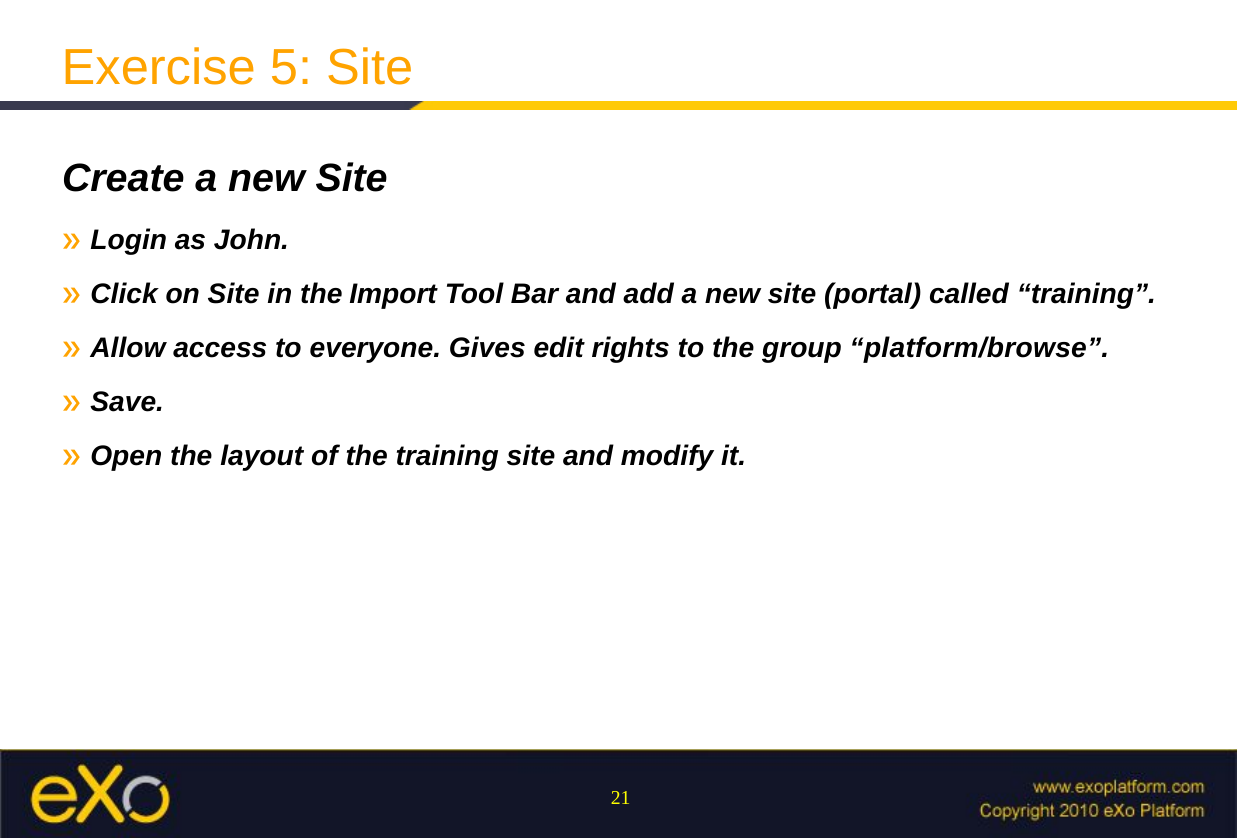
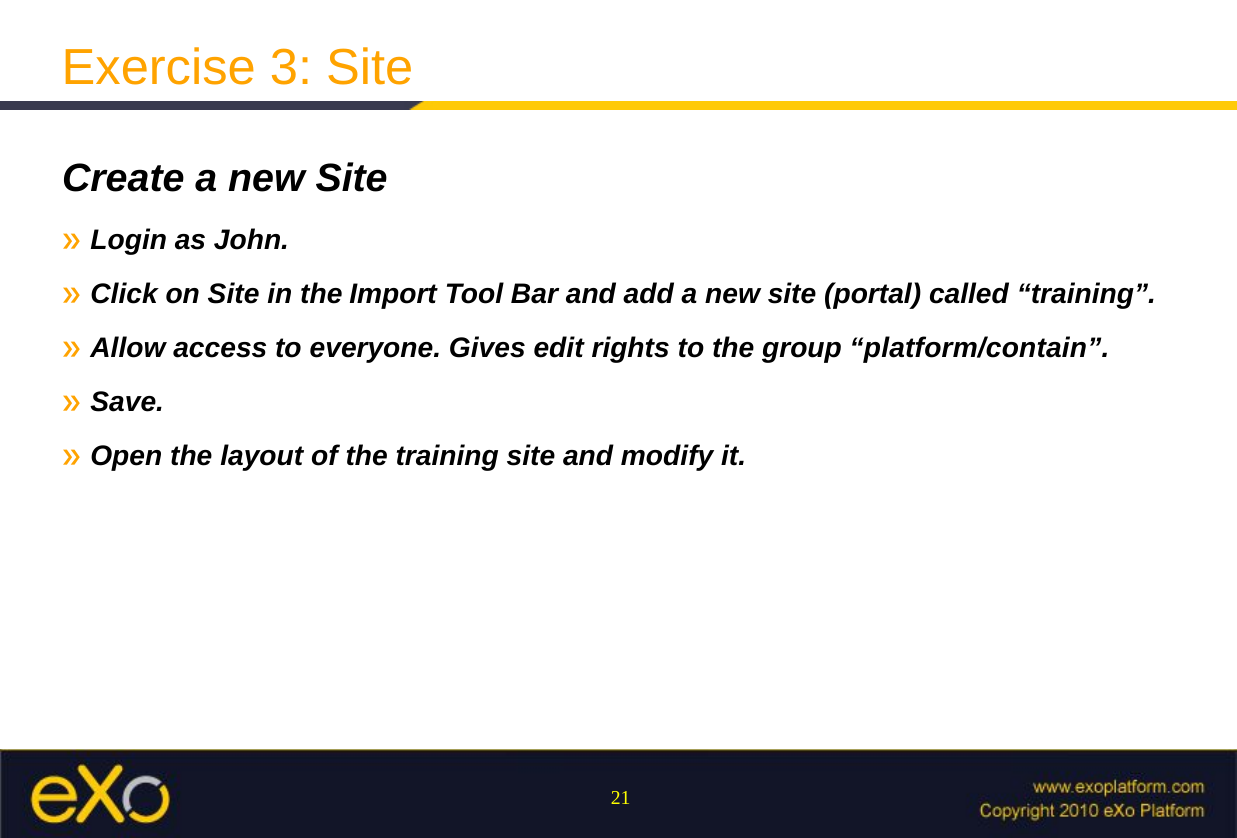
5: 5 -> 3 (291, 68)
platform/browse: platform/browse -> platform/contain (980, 348)
